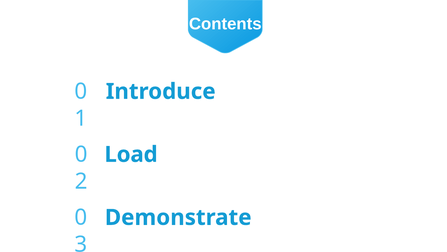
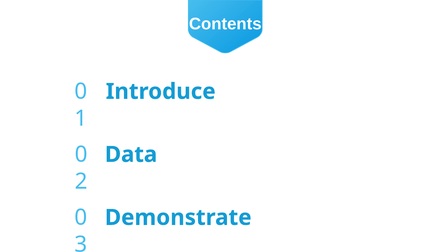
Load: Load -> Data (131, 154)
